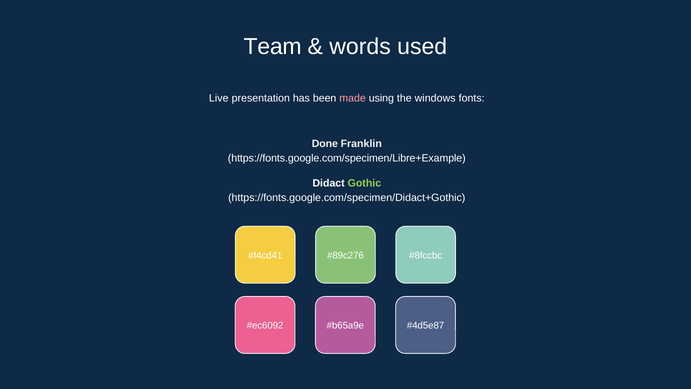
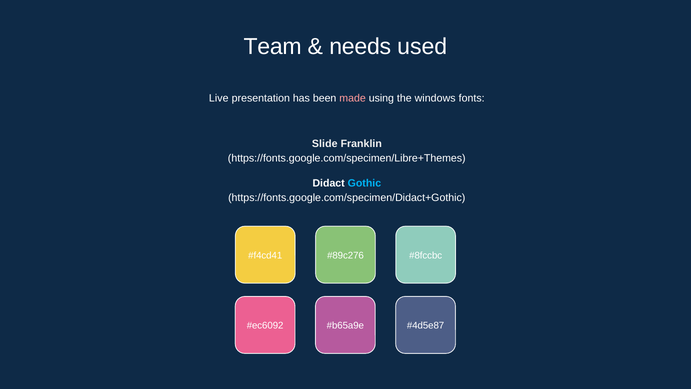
words: words -> needs (360, 47)
Done: Done -> Slide (325, 144)
https://fonts.google.com/specimen/Libre+Example: https://fonts.google.com/specimen/Libre+Example -> https://fonts.google.com/specimen/Libre+Themes (347, 158)
Gothic colour: light green -> light blue (364, 183)
